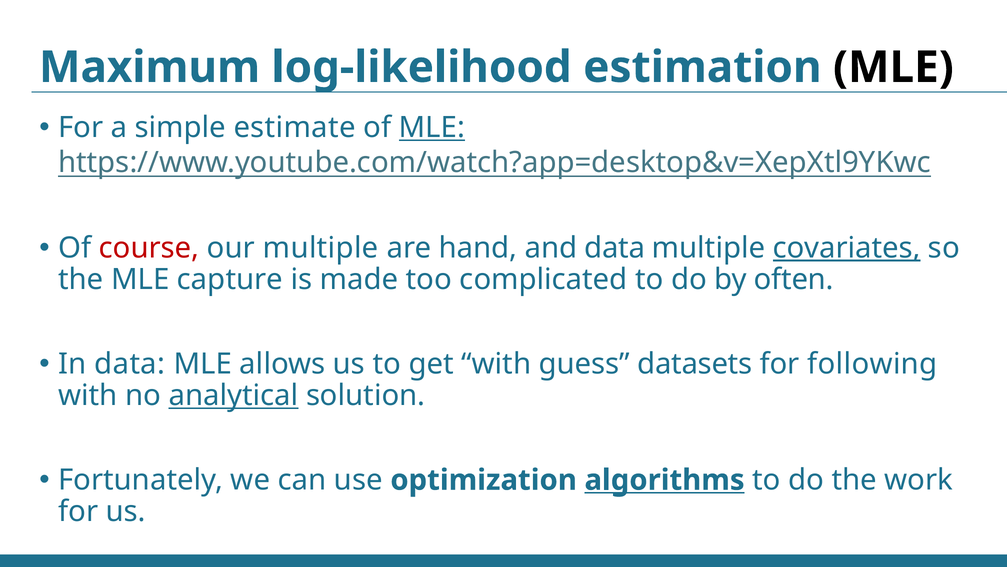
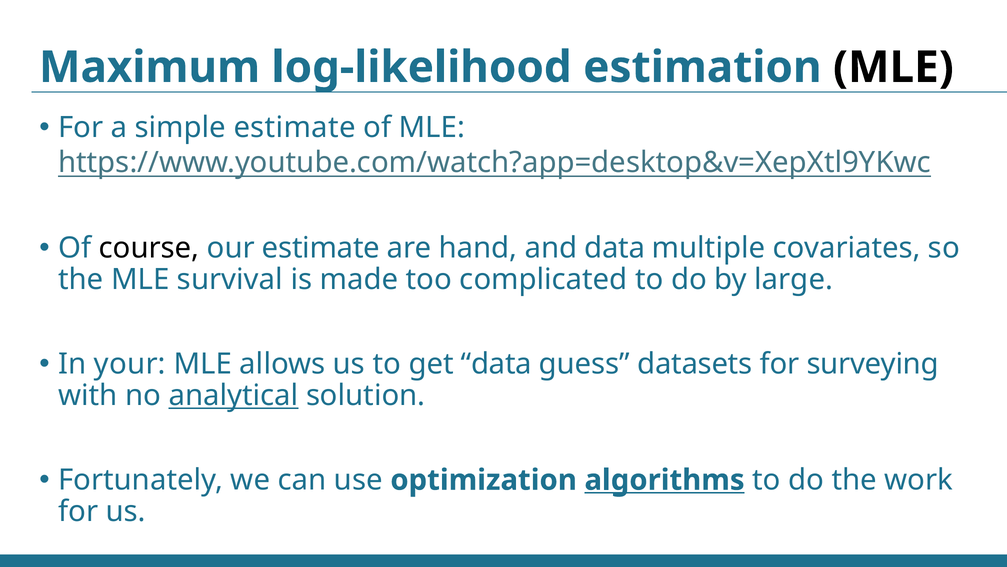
MLE underline: present -> none (432, 127)
course colour: red -> black (149, 248)
our multiple: multiple -> estimate (321, 248)
covariates underline: present -> none (847, 248)
capture: capture -> survival (230, 279)
often: often -> large (794, 279)
In data: data -> your (130, 364)
get with: with -> data (496, 364)
following: following -> surveying (873, 364)
